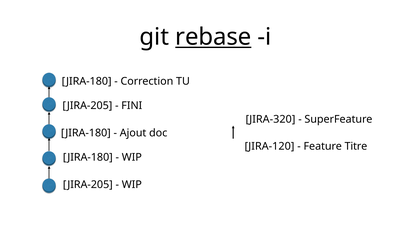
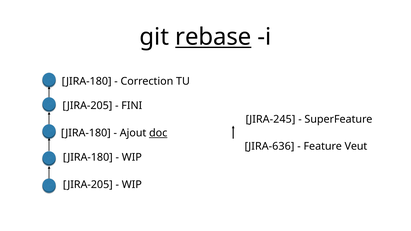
JIRA-320: JIRA-320 -> JIRA-245 (271, 119)
doc underline: none -> present (158, 133)
JIRA-120: JIRA-120 -> JIRA-636 (270, 146)
Titre: Titre -> Veut (356, 146)
